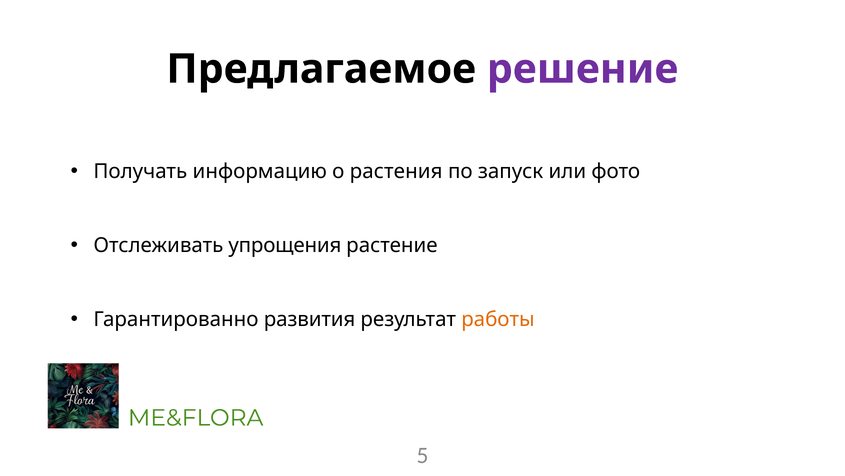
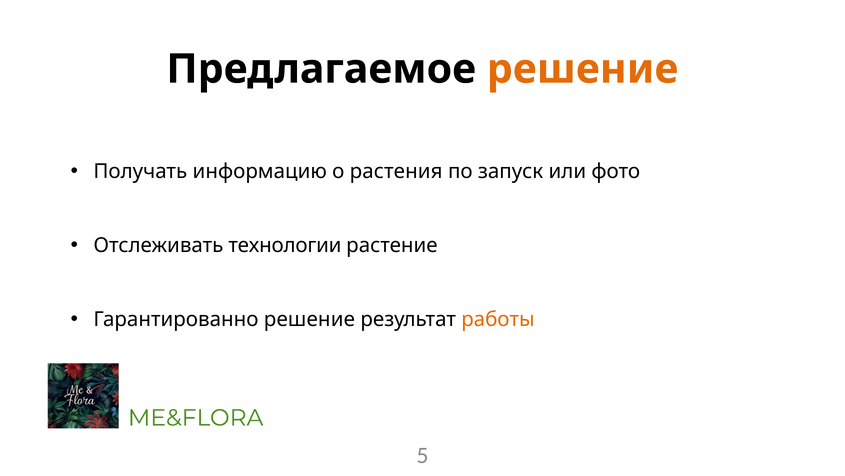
решение colour: purple -> orange (583, 69)
упрощения: упрощения -> технологии (285, 245)
Гарантированно развития: развития -> решение (309, 319)
